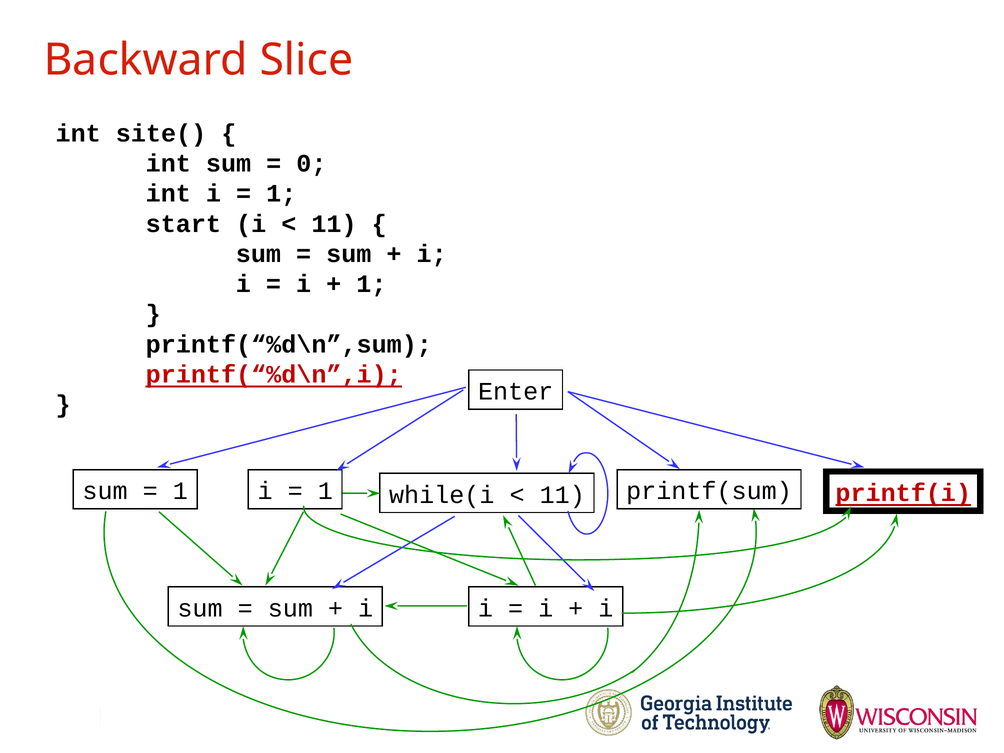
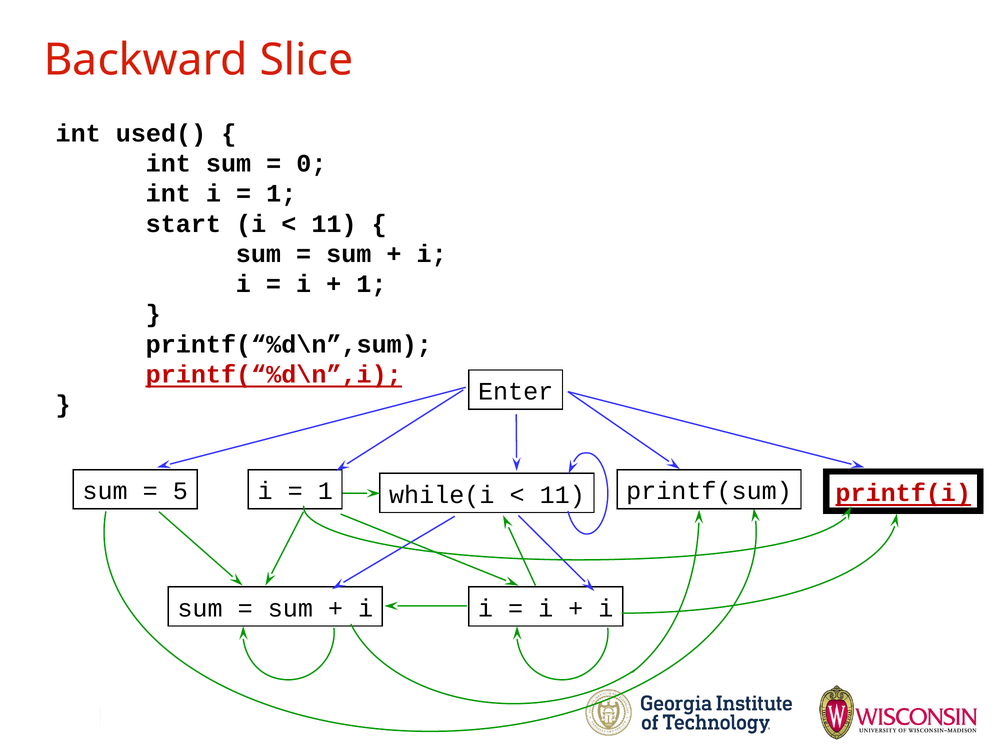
site(: site( -> used( (161, 133)
1: 1 -> 5 (180, 491)
